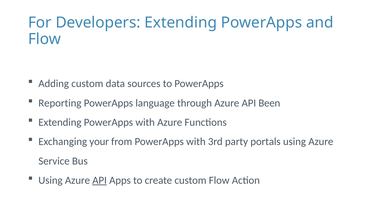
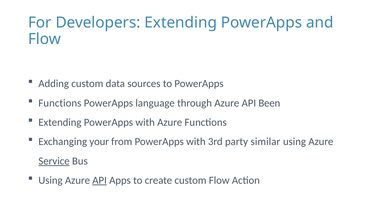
Reporting: Reporting -> Functions (60, 103)
portals: portals -> similar (265, 142)
Service underline: none -> present (54, 161)
